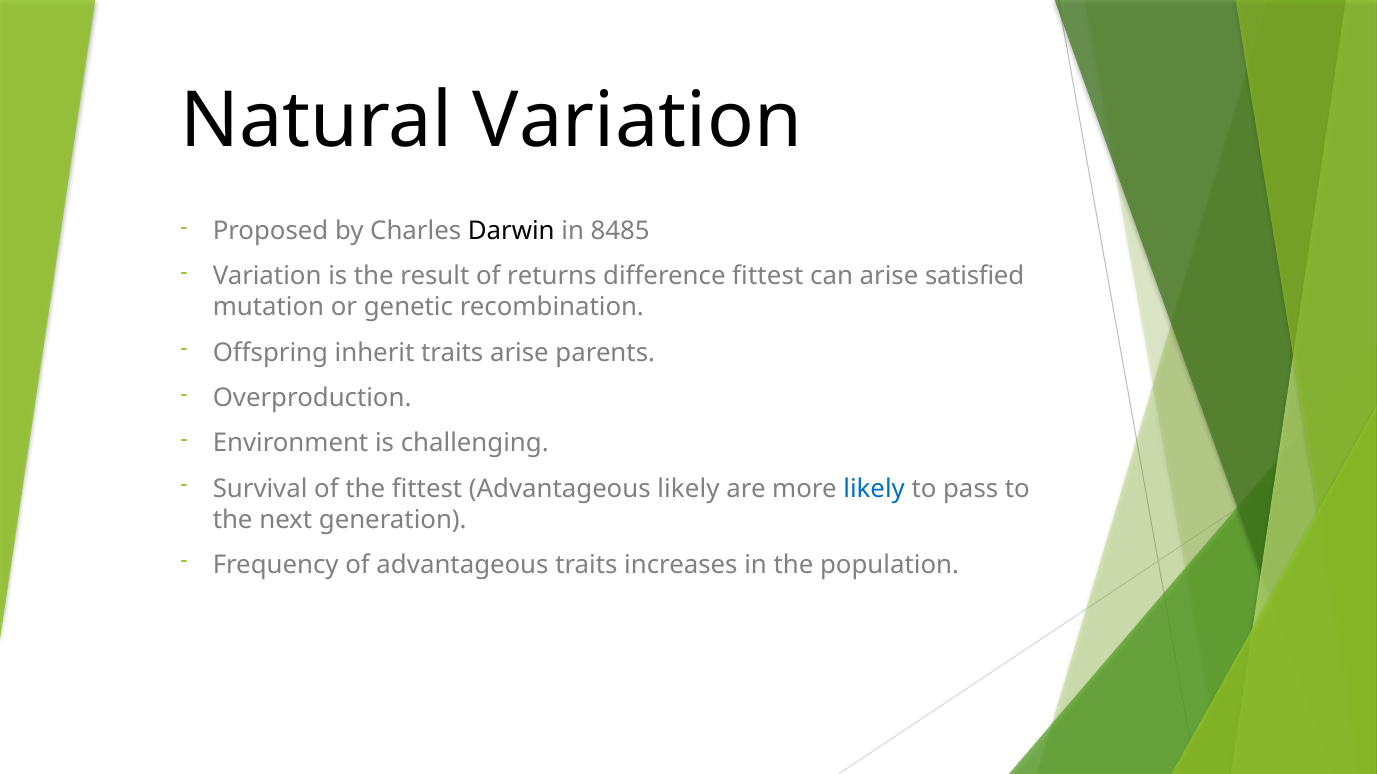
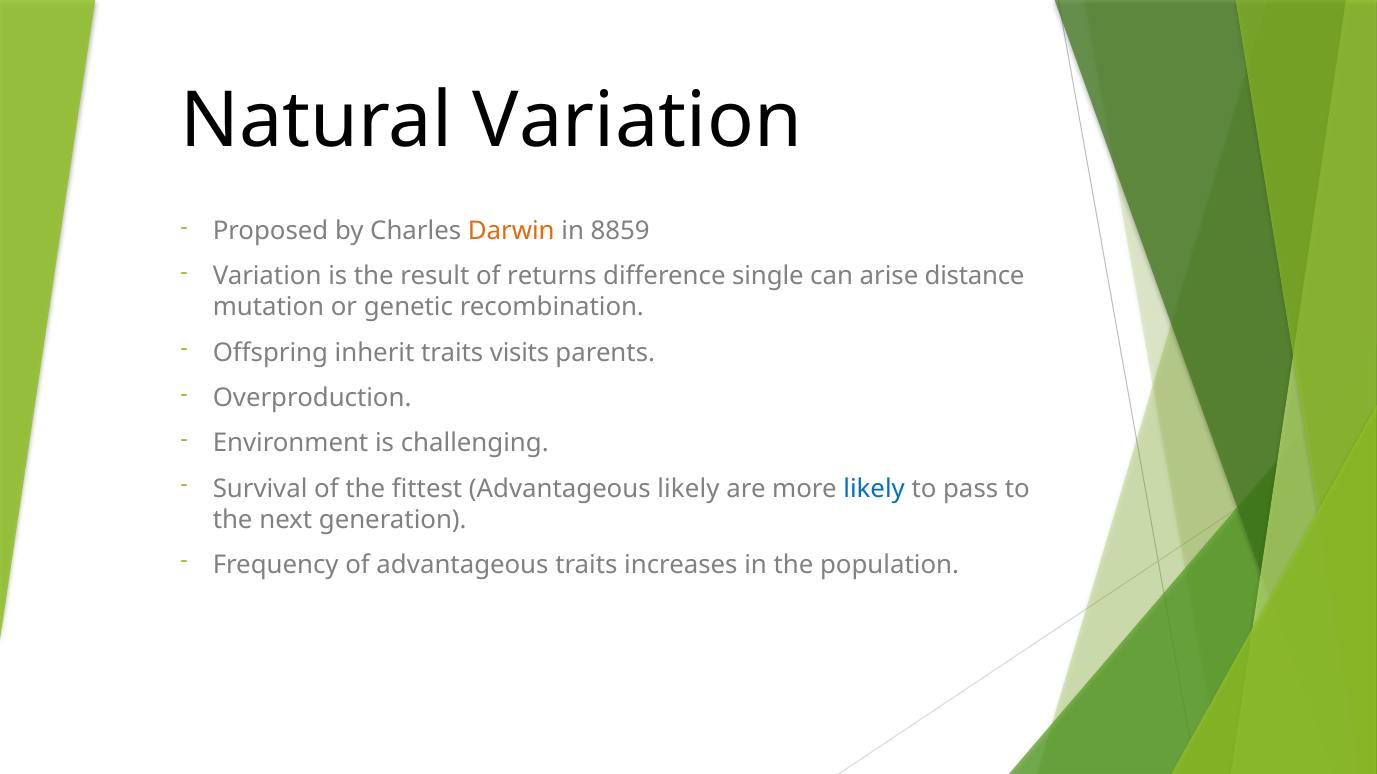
Darwin colour: black -> orange (511, 231)
8485: 8485 -> 8859 (620, 231)
difference fittest: fittest -> single (768, 277)
satisfied: satisfied -> distance (975, 277)
traits arise: arise -> visits (520, 353)
